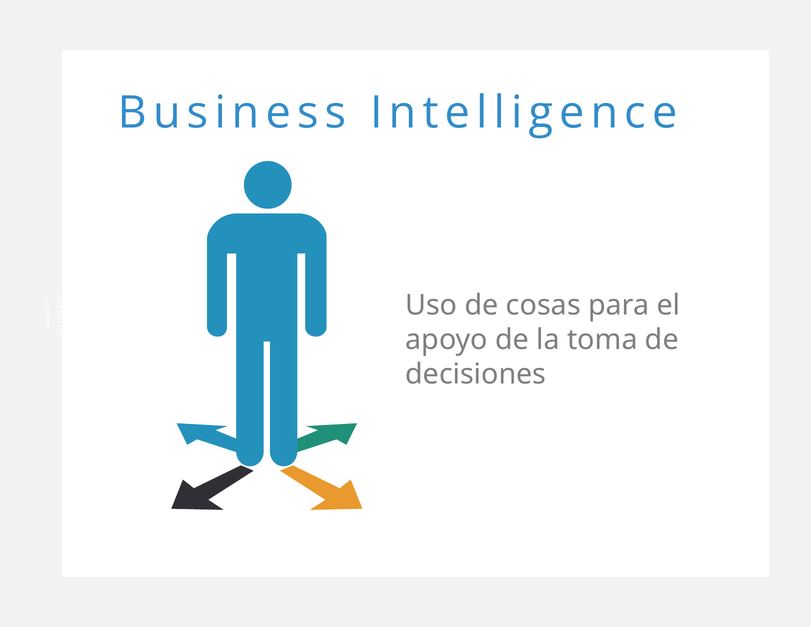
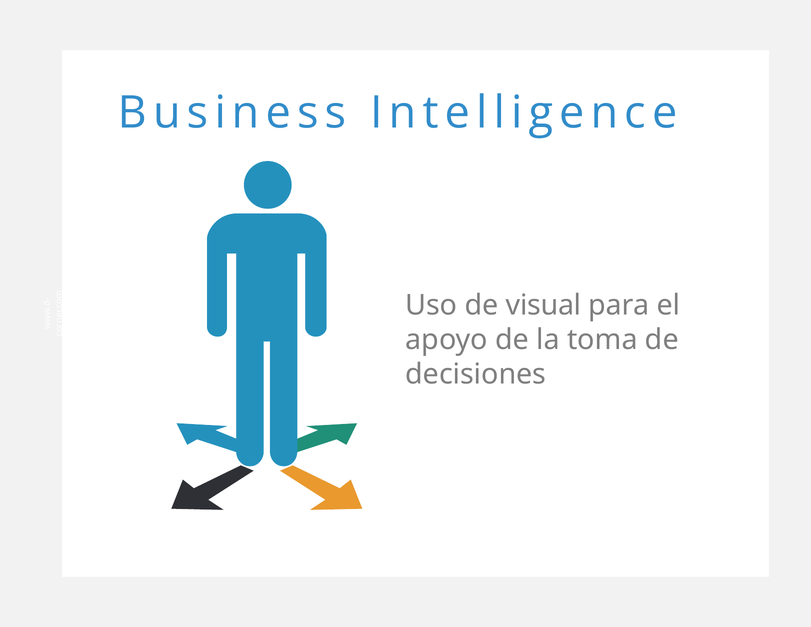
cosas: cosas -> visual (543, 305)
